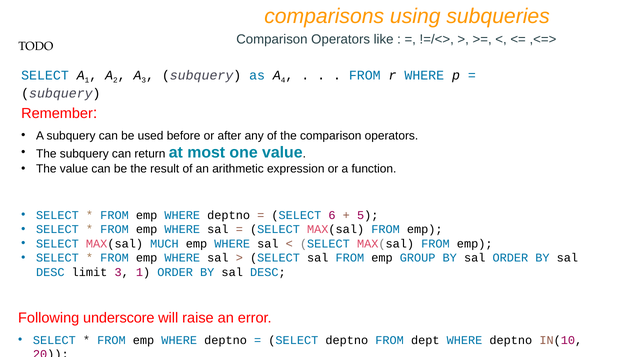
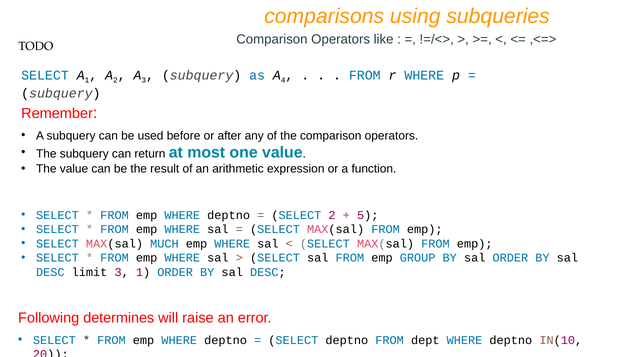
SELECT 6: 6 -> 2 (332, 215)
underscore: underscore -> determines (119, 318)
